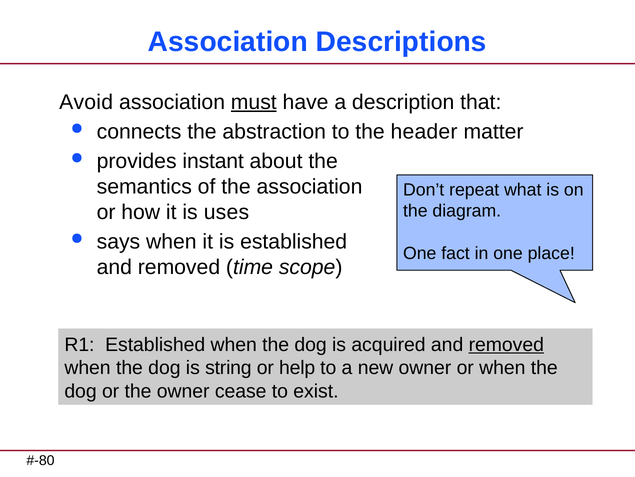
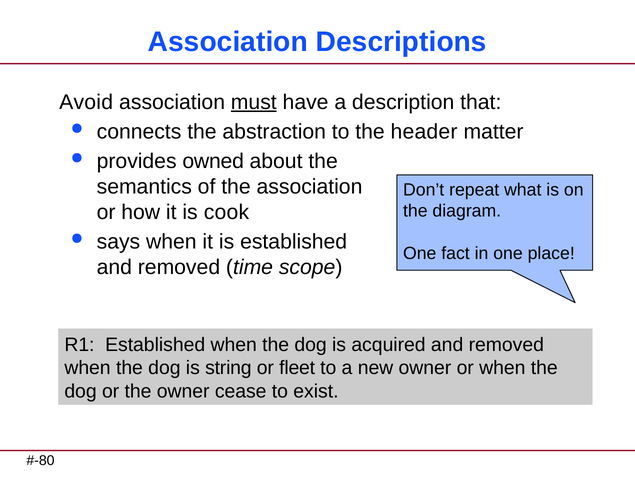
instant: instant -> owned (213, 161)
uses: uses -> cook (226, 212)
removed underline: present -> none (506, 344)
help: help -> fleet (297, 367)
